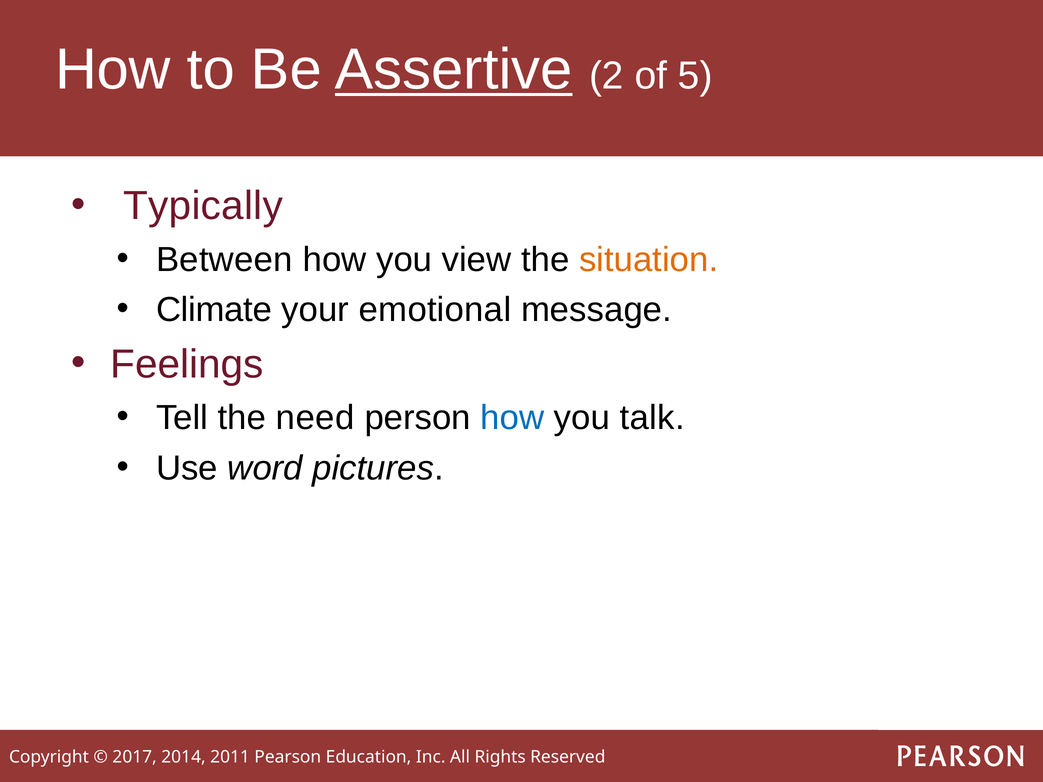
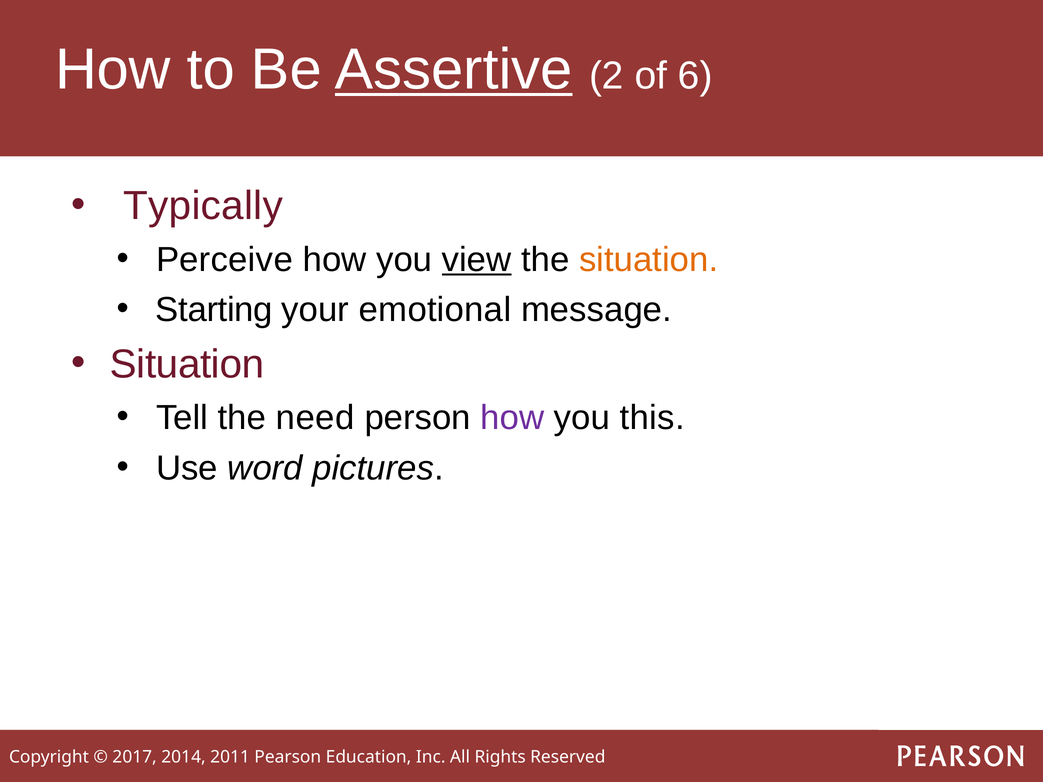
5: 5 -> 6 (695, 76)
Between: Between -> Perceive (224, 260)
view underline: none -> present (477, 260)
Climate: Climate -> Starting (214, 310)
Feelings: Feelings -> Situation (187, 364)
how colour: blue -> purple (512, 418)
talk: talk -> this (652, 418)
